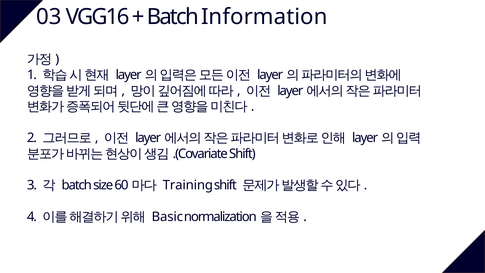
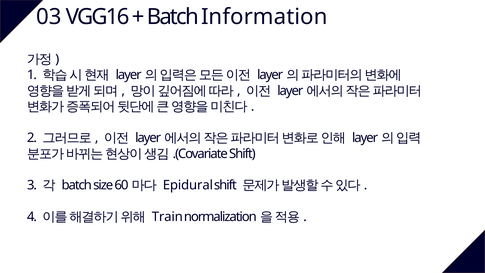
Training: Training -> Epidural (188, 185)
Basic: Basic -> Train (167, 217)
